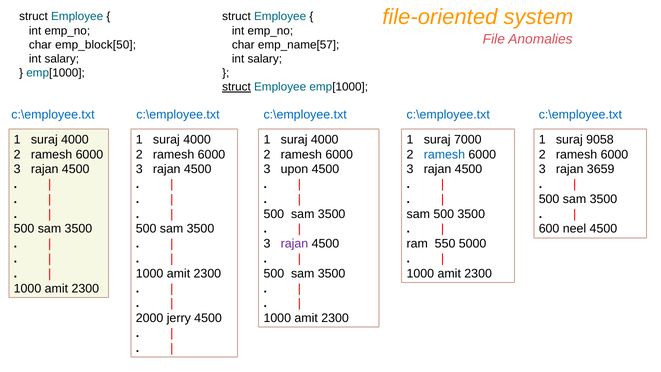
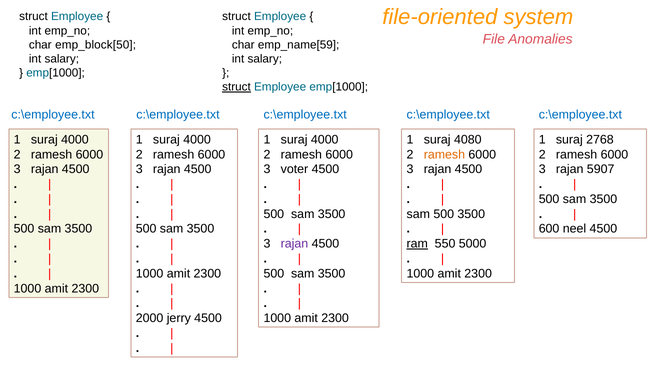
emp_name[57: emp_name[57 -> emp_name[59 (299, 45)
7000: 7000 -> 4080 (468, 140)
9058: 9058 -> 2768 (600, 140)
ramesh colour: blue -> orange (444, 154)
upon: upon -> voter (294, 169)
3659: 3659 -> 5907 (601, 169)
ram underline: none -> present (417, 244)
